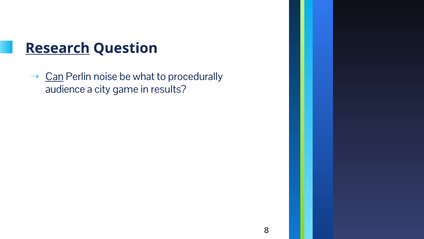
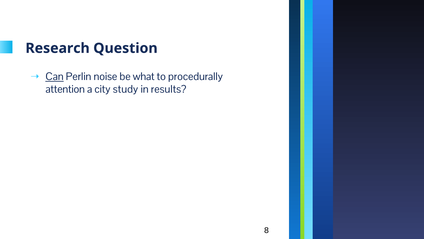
Research underline: present -> none (58, 48)
audience: audience -> attention (65, 89)
game: game -> study (126, 89)
